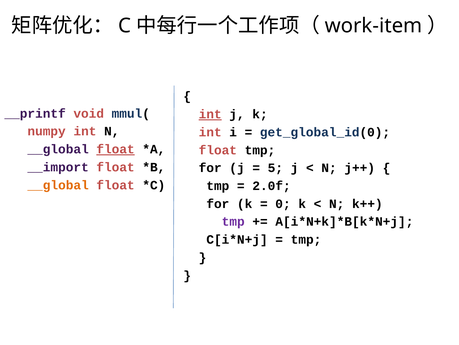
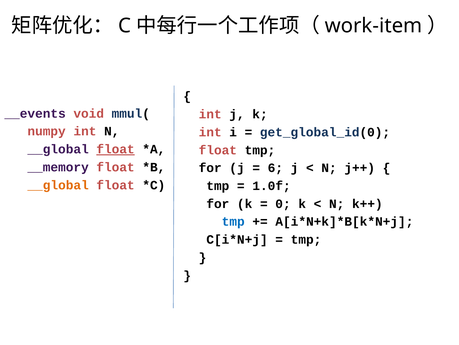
__printf: __printf -> __events (35, 113)
int underline: present -> none (210, 114)
__import: __import -> __memory (58, 167)
5: 5 -> 6 (275, 168)
2.0f: 2.0f -> 1.0f (272, 186)
tmp colour: purple -> blue (233, 221)
